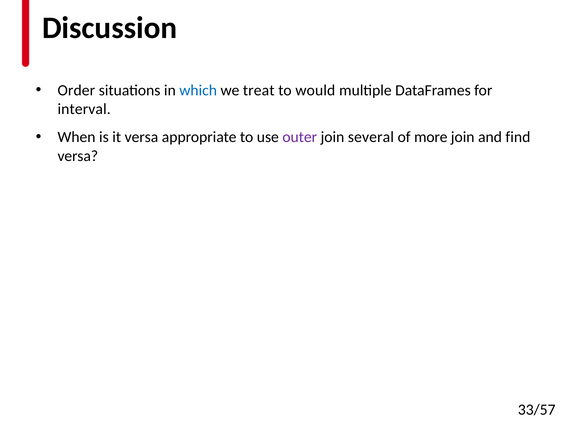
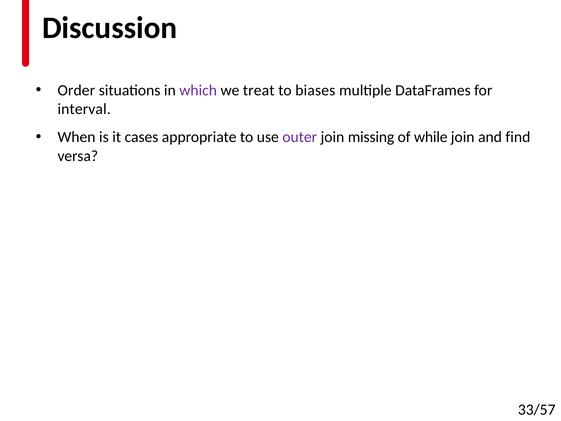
which colour: blue -> purple (198, 90)
would: would -> biases (315, 90)
it versa: versa -> cases (141, 137)
several: several -> missing (371, 137)
more: more -> while (431, 137)
